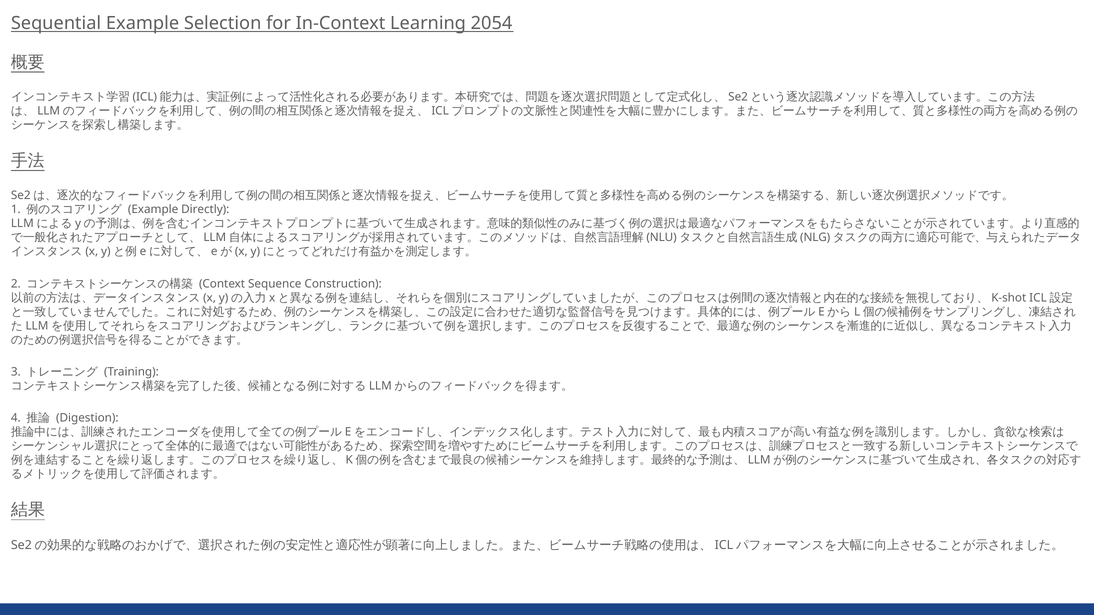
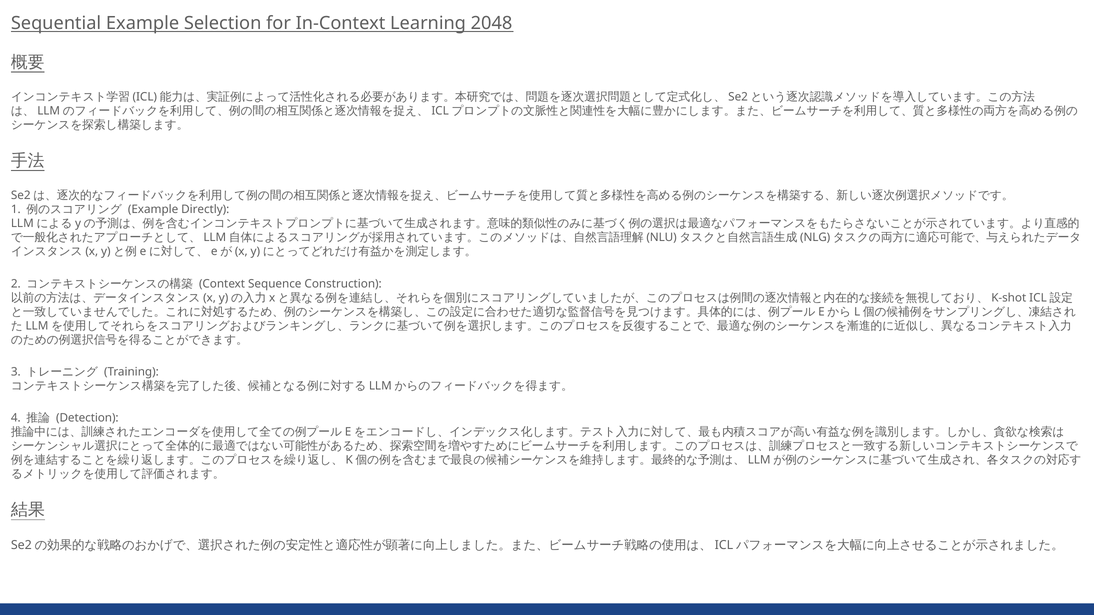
2054: 2054 -> 2048 (492, 23)
Digestion: Digestion -> Detection (87, 418)
